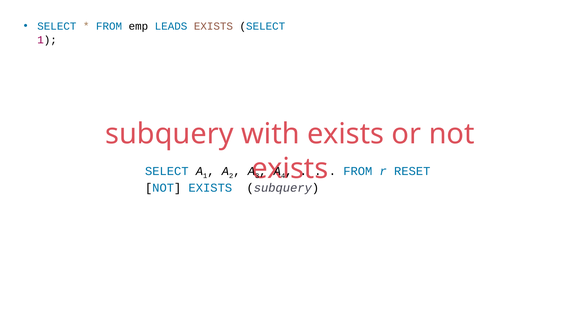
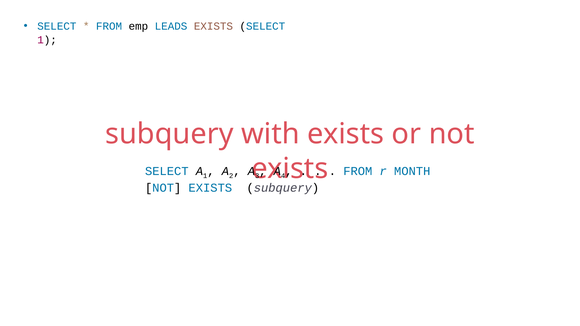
RESET: RESET -> MONTH (412, 171)
